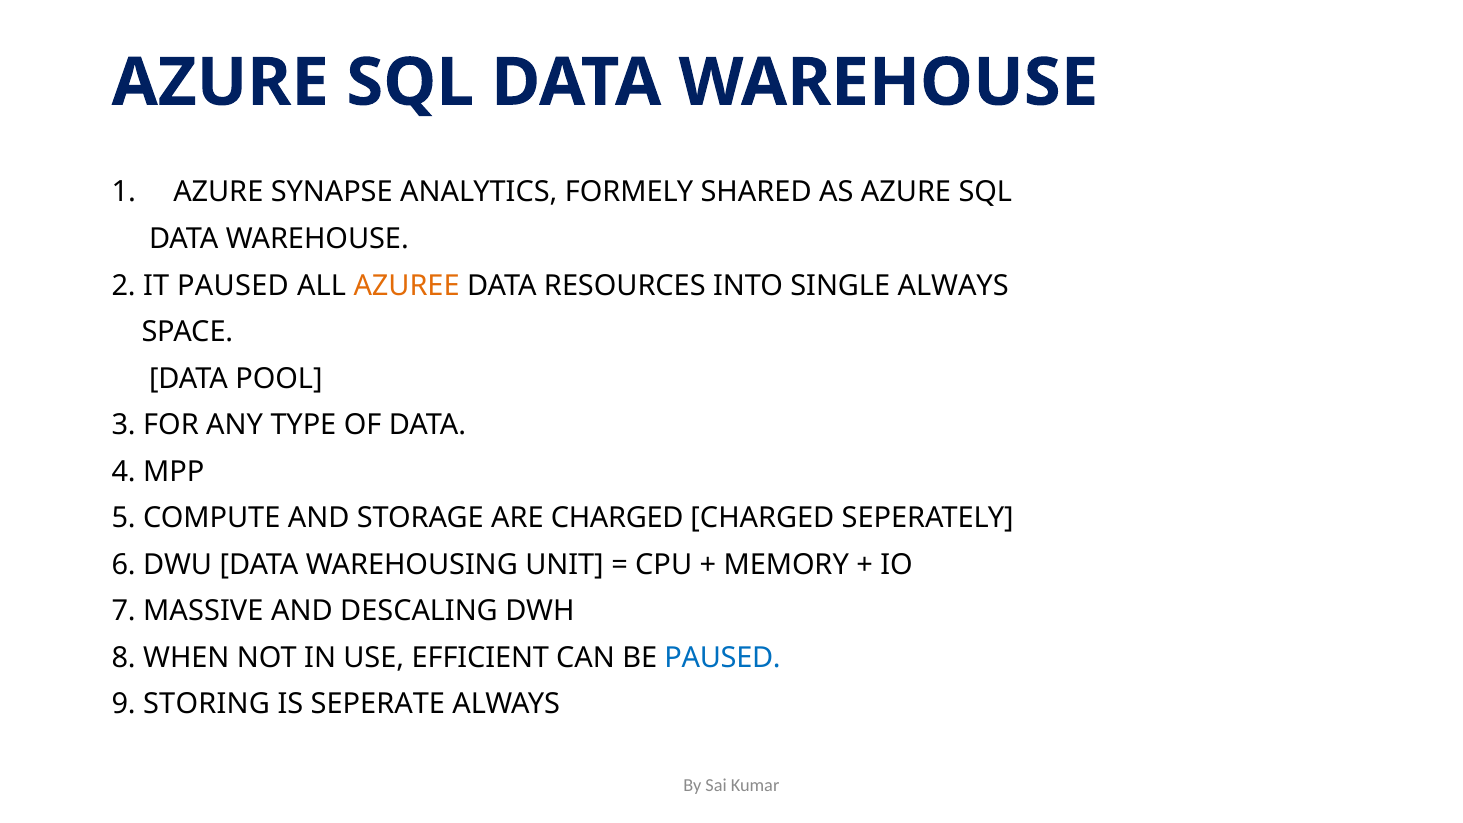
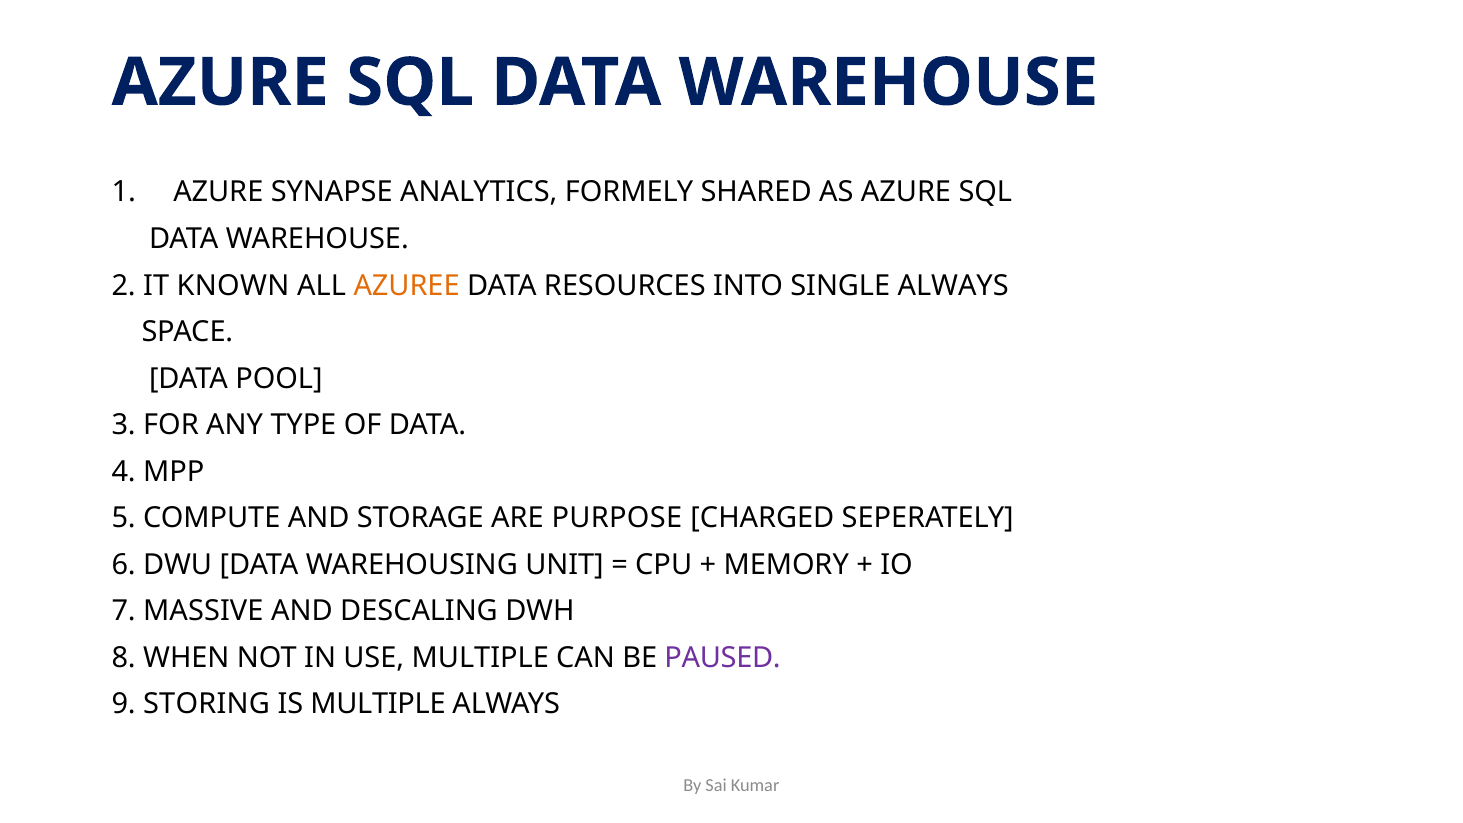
IT PAUSED: PAUSED -> KNOWN (233, 285)
ARE CHARGED: CHARGED -> PURPOSE (617, 518)
USE EFFICIENT: EFFICIENT -> MULTIPLE (480, 658)
PAUSED colour: blue -> purple (723, 658)
IS SEPERATE: SEPERATE -> MULTIPLE (378, 704)
